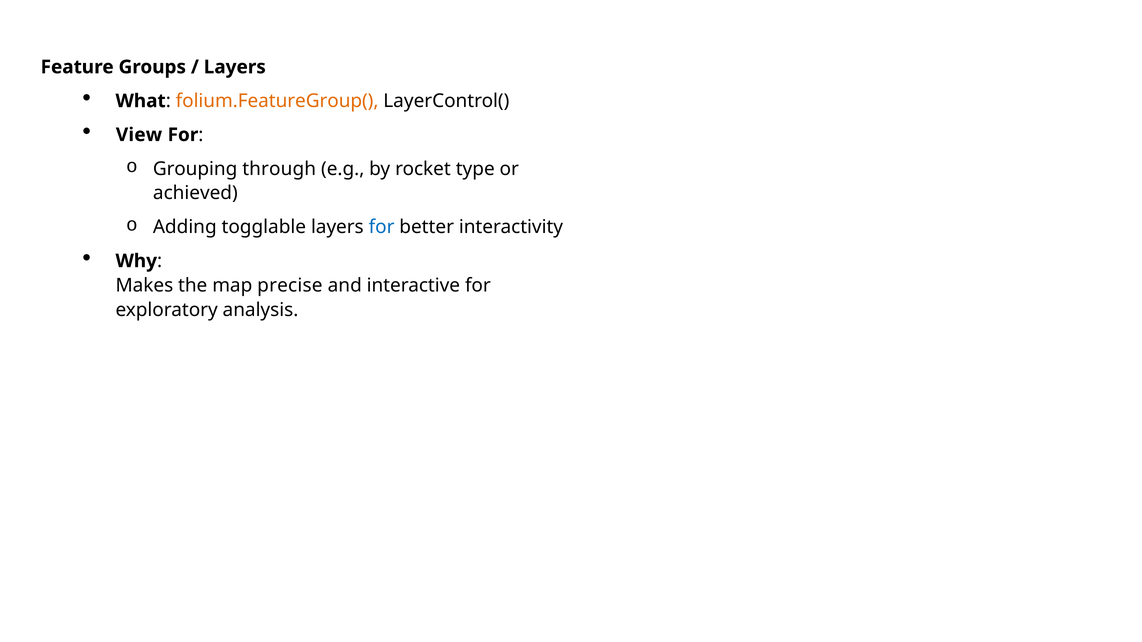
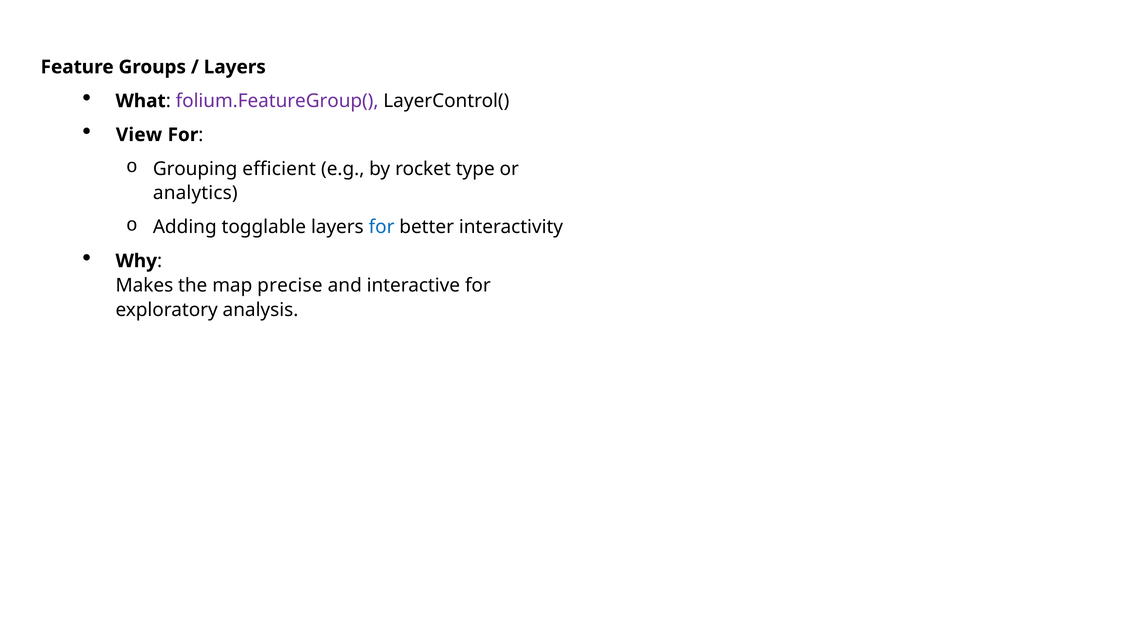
folium.FeatureGroup( colour: orange -> purple (277, 101)
through: through -> efficient (279, 169)
achieved: achieved -> analytics (195, 193)
